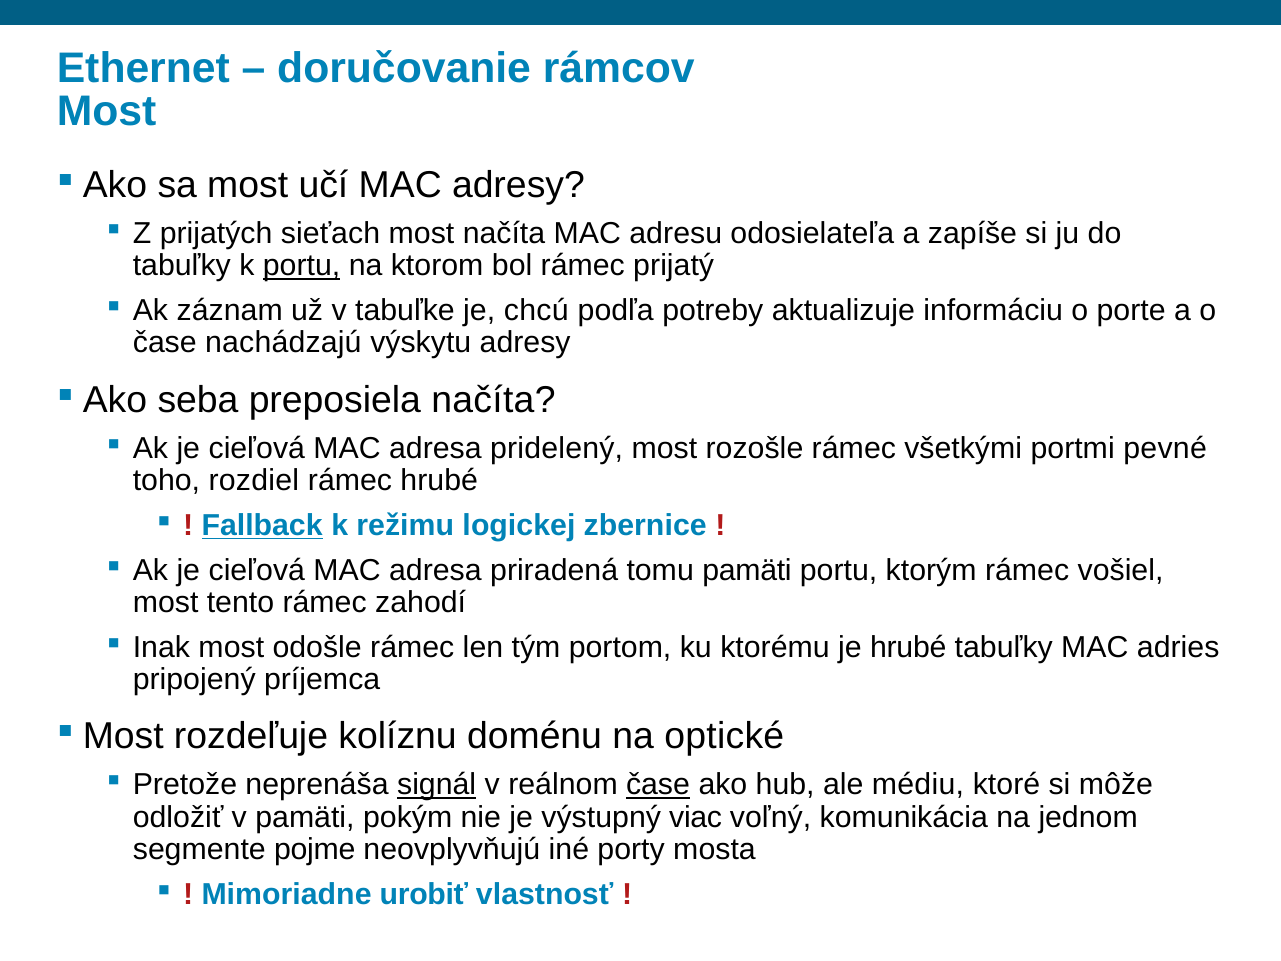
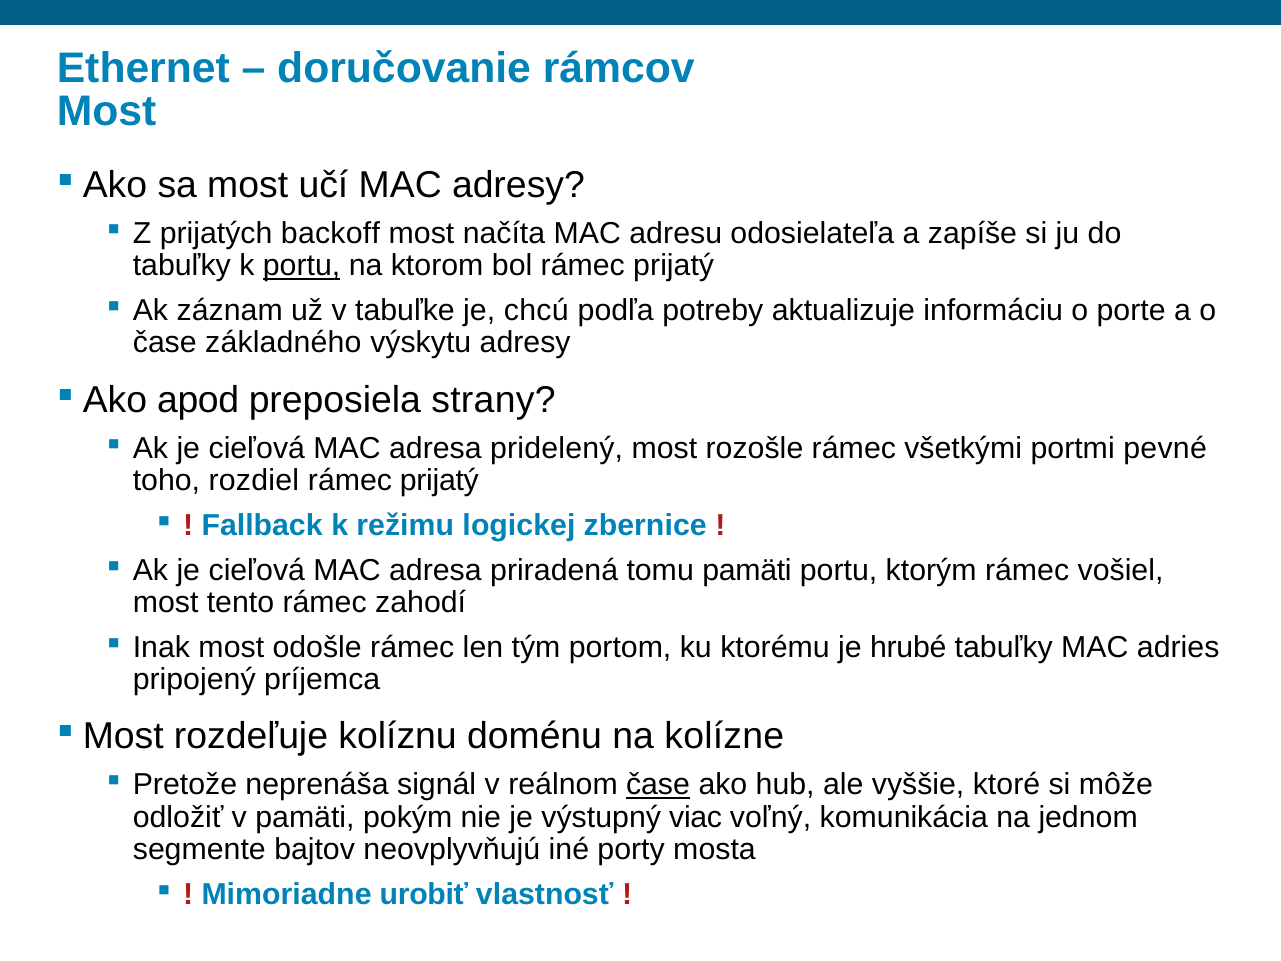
sieťach: sieťach -> backoff (330, 234)
nachádzajú: nachádzajú -> základného (283, 343)
seba: seba -> apod (198, 400)
preposiela načíta: načíta -> strany (493, 400)
hrubé: hrubé -> prijatý (439, 481)
Fallback underline: present -> none (262, 525)
optické: optické -> kolízne (724, 736)
signál underline: present -> none (437, 785)
médiu: médiu -> vyššie (918, 785)
pojme: pojme -> bajtov (315, 849)
